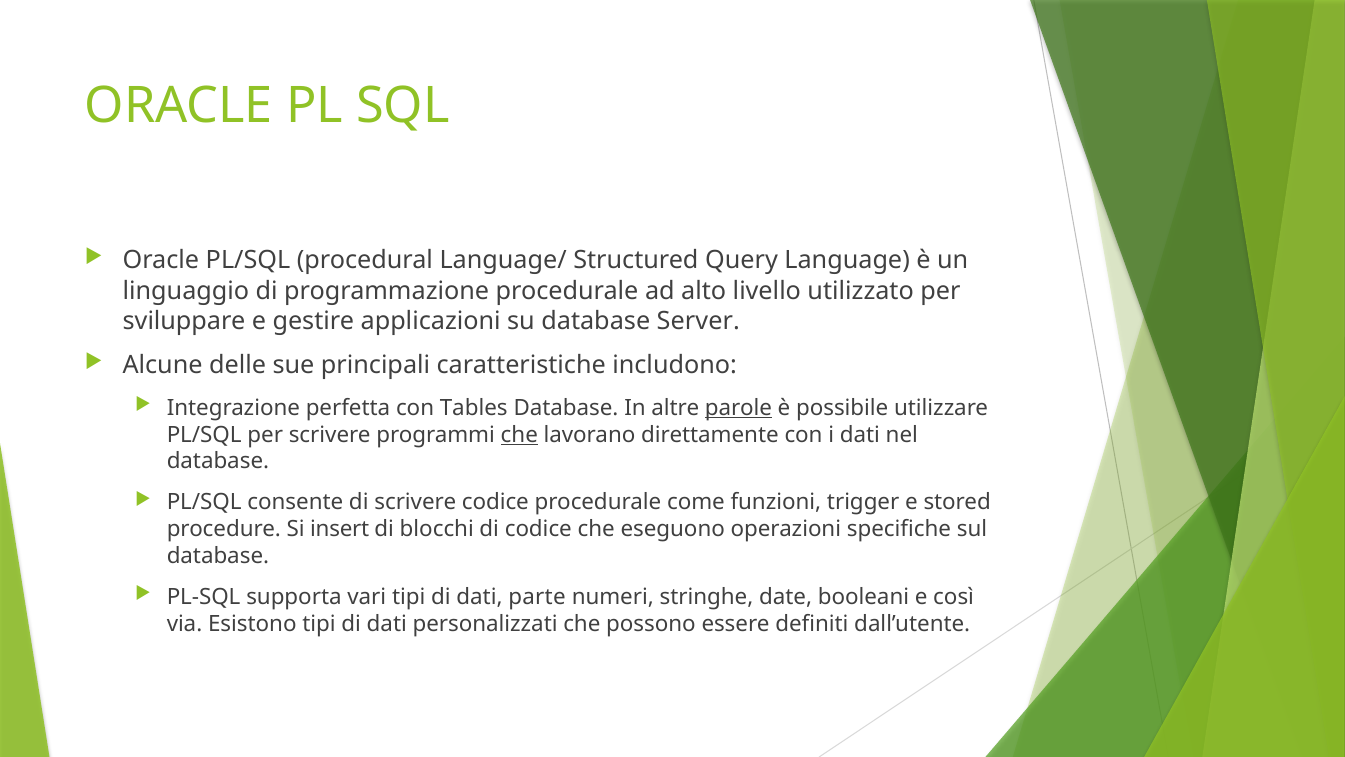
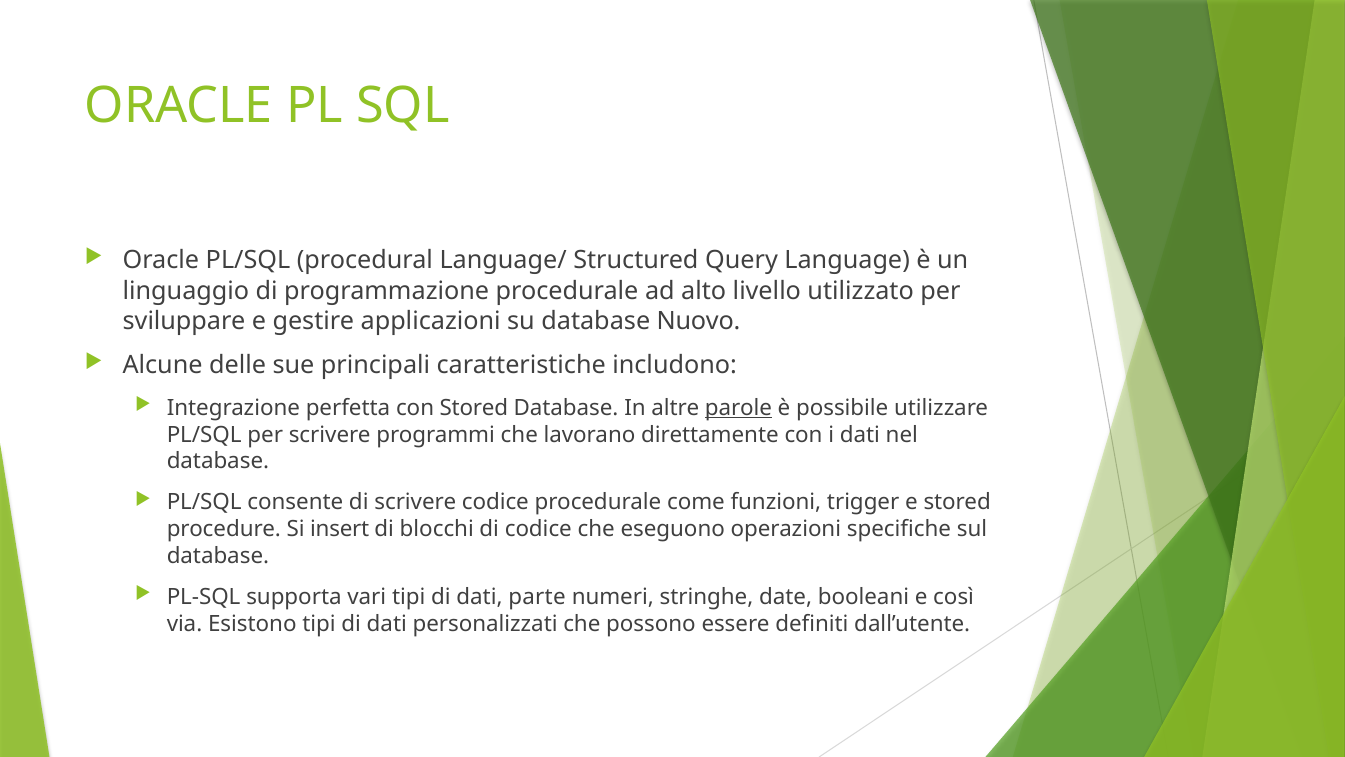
Server: Server -> Nuovo (699, 321)
con Tables: Tables -> Stored (474, 408)
che underline: present -> none (519, 434)
